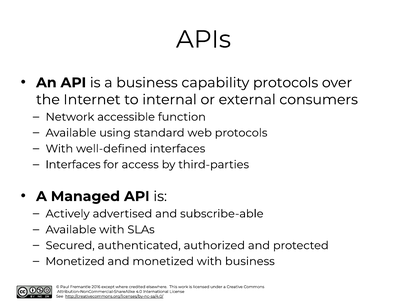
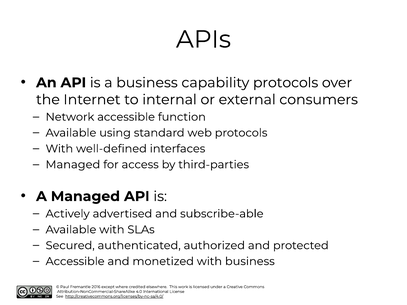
Interfaces: Interfaces -> Managed (73, 165)
Monetized: Monetized -> Accessible (75, 262)
